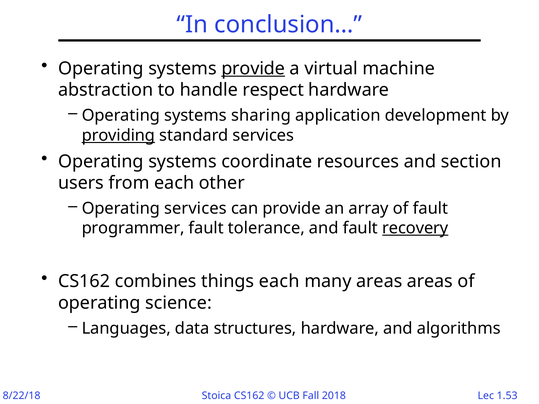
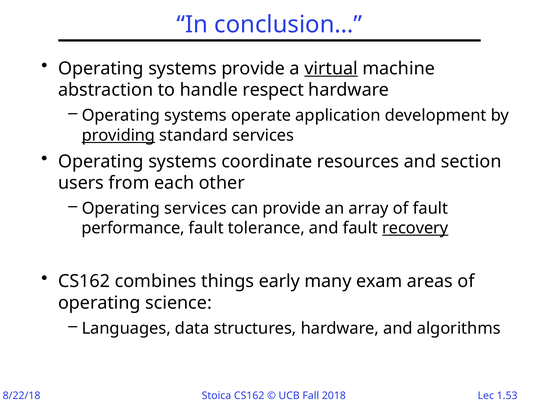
provide underline: present -> none (253, 69)
virtual underline: none -> present (331, 69)
sharing: sharing -> operate (261, 116)
programmer: programmer -> performance (133, 228)
things each: each -> early (279, 281)
many areas: areas -> exam (379, 281)
